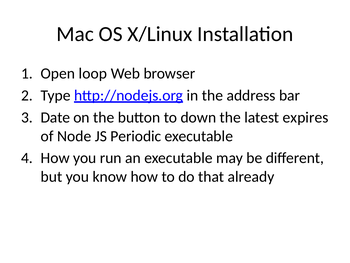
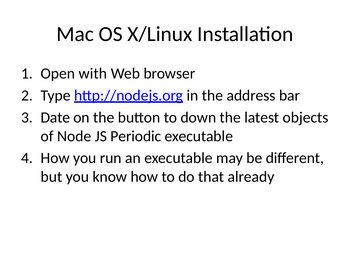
loop: loop -> with (93, 73)
expires: expires -> objects (306, 117)
